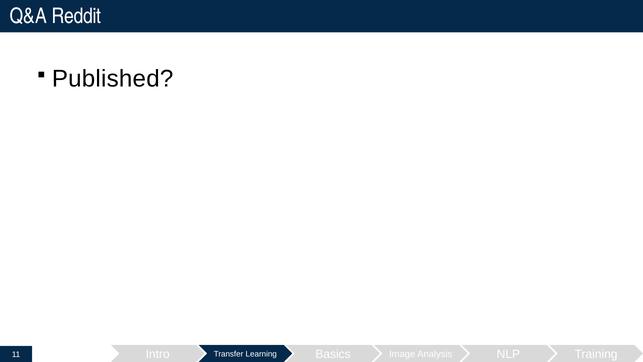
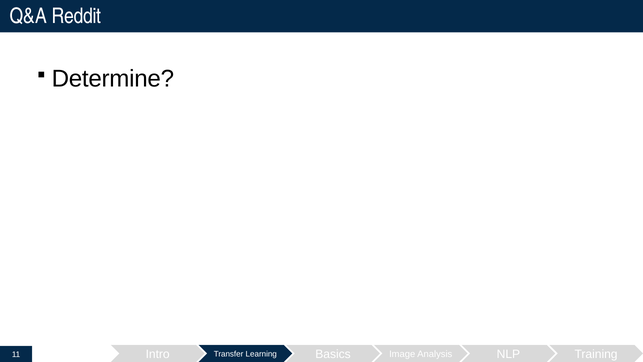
Published: Published -> Determine (113, 79)
